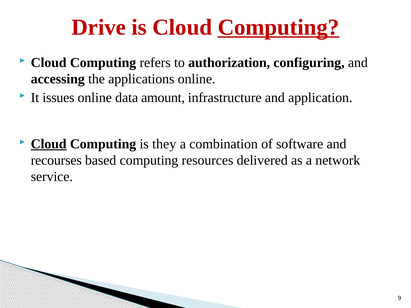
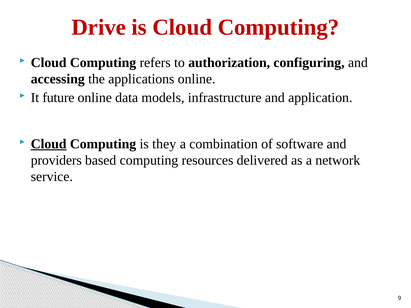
Computing underline: present -> none (279, 27)
issues: issues -> future (58, 98)
amount: amount -> models (163, 98)
recourses: recourses -> providers (56, 160)
